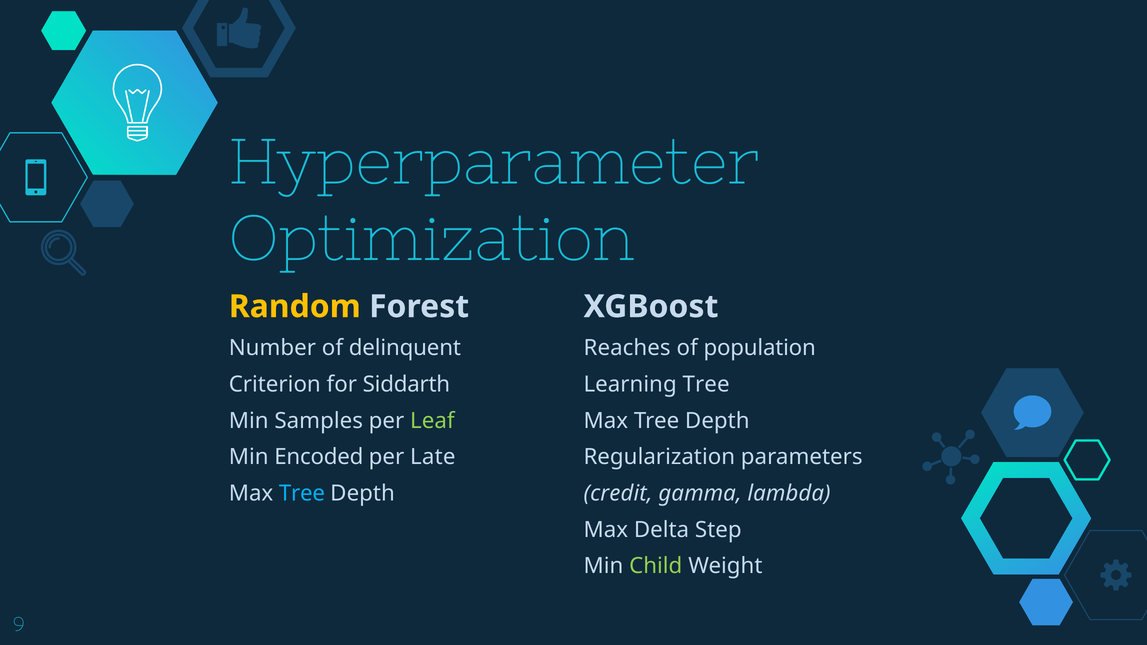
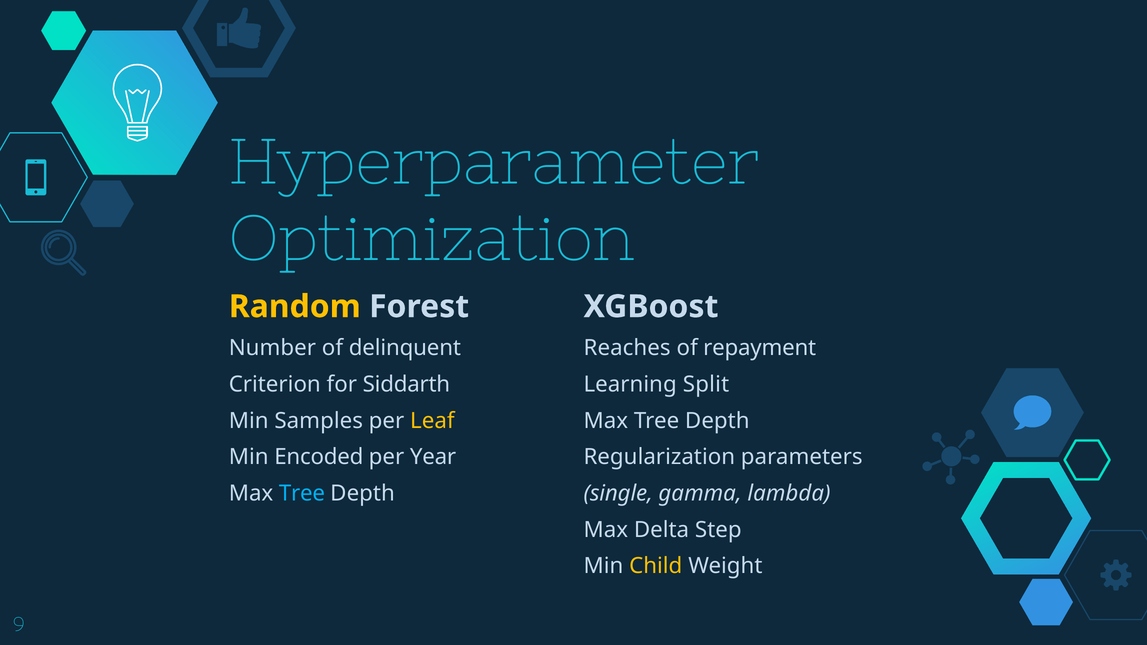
population: population -> repayment (760, 348)
Learning Tree: Tree -> Split (706, 384)
Leaf colour: light green -> yellow (432, 421)
Late: Late -> Year (433, 457)
credit: credit -> single (618, 494)
Child colour: light green -> yellow (656, 566)
